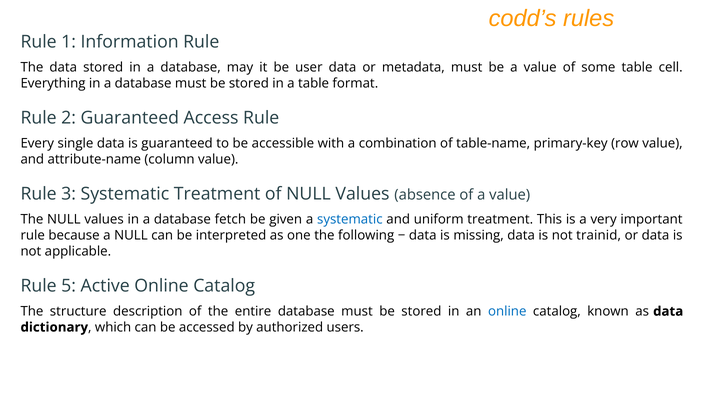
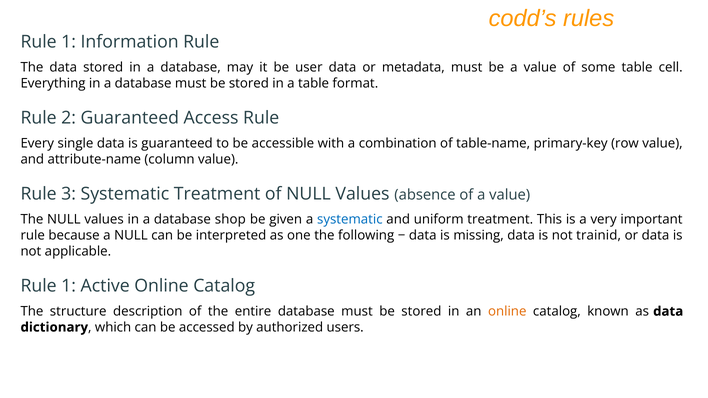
fetch: fetch -> shop (230, 219)
5: 5 -> 1 (69, 286)
online colour: blue -> orange (507, 312)
